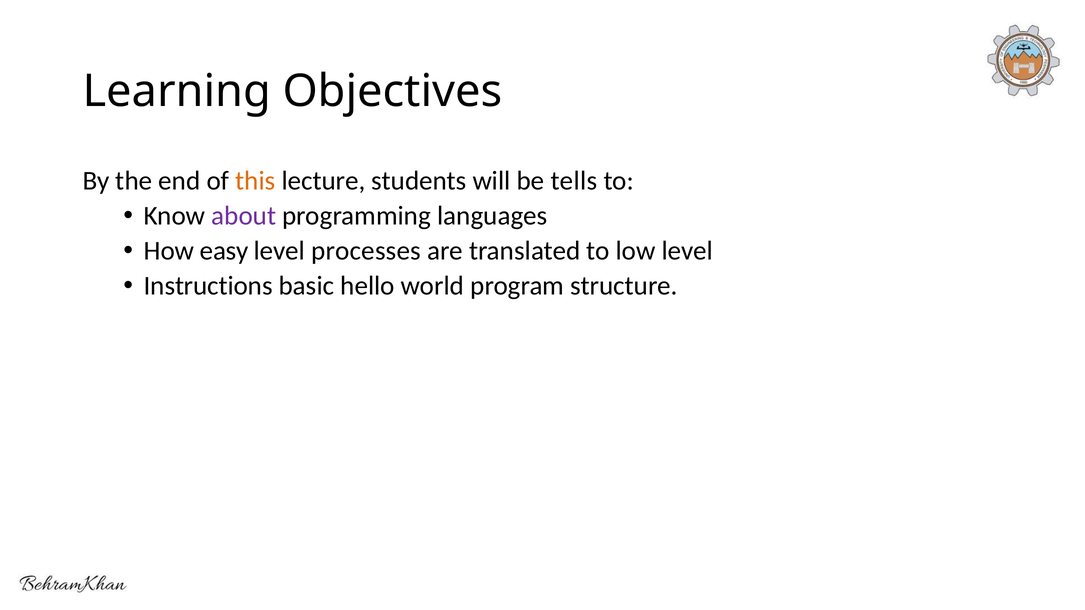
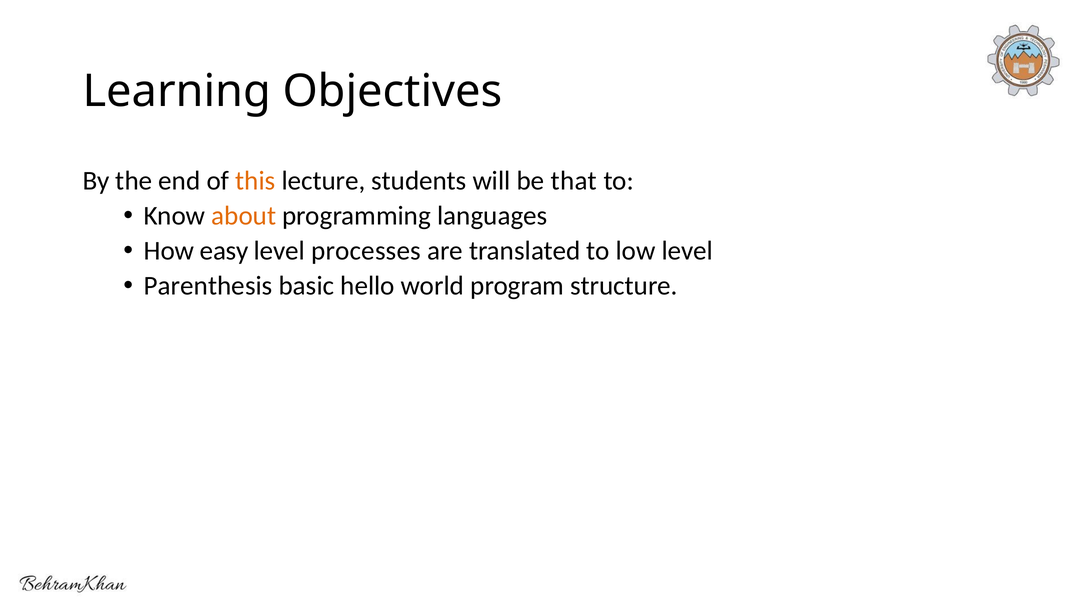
tells: tells -> that (574, 181)
about colour: purple -> orange (244, 216)
Instructions: Instructions -> Parenthesis (208, 286)
